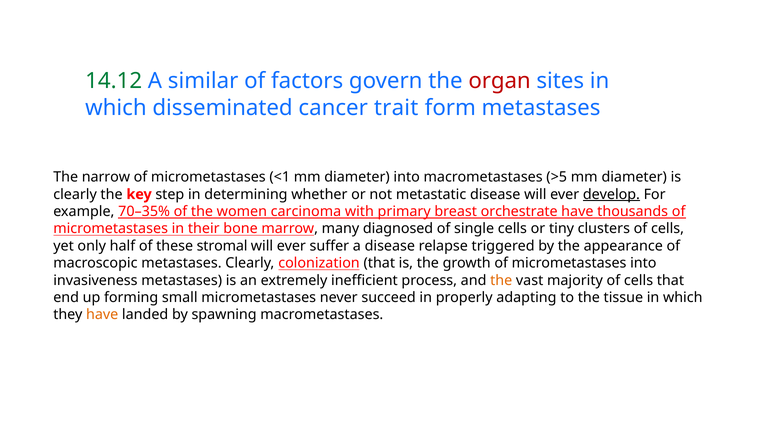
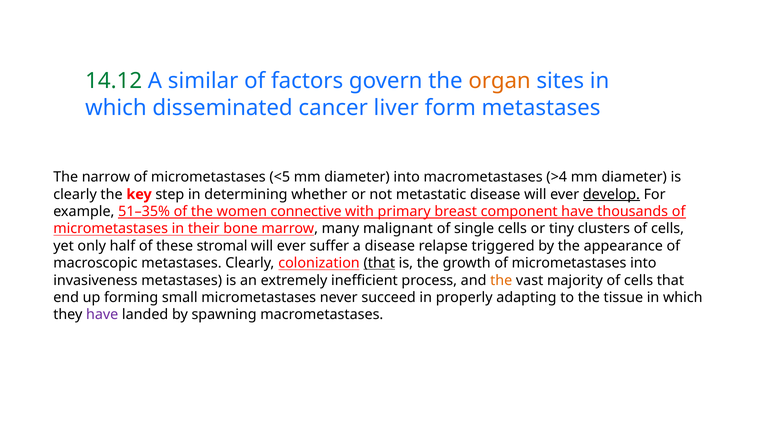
organ colour: red -> orange (500, 81)
trait: trait -> liver (396, 108)
<1: <1 -> <5 (280, 177)
>5: >5 -> >4 (557, 177)
70–35%: 70–35% -> 51–35% (144, 211)
carcinoma: carcinoma -> connective (306, 211)
orchestrate: orchestrate -> component (519, 211)
diagnosed: diagnosed -> malignant (398, 229)
that underline: none -> present (379, 263)
have colour: orange -> purple (102, 315)
